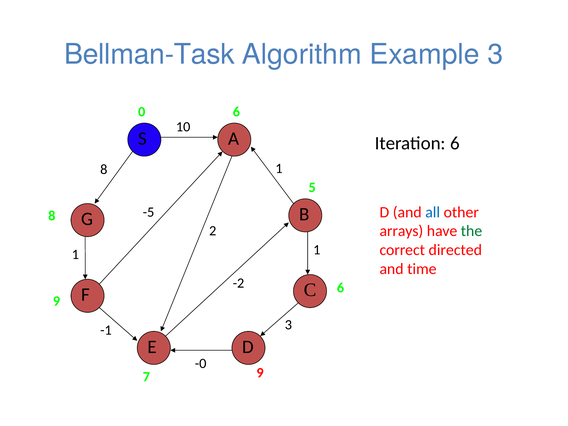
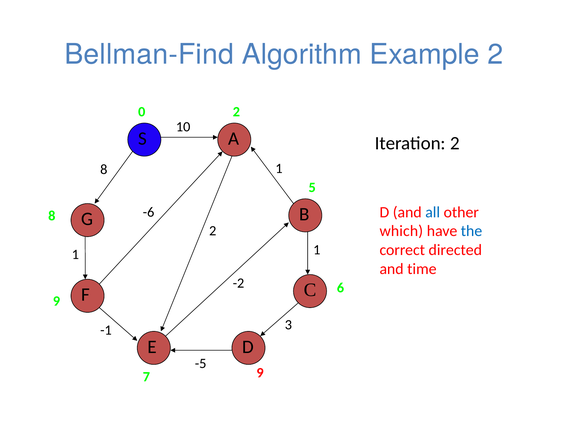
Bellman-Task: Bellman-Task -> Bellman-Find (149, 55)
Example 3: 3 -> 2 (495, 55)
0 6: 6 -> 2 (236, 112)
Iteration 6: 6 -> 2 (455, 143)
-5: -5 -> -6 (149, 212)
arrays: arrays -> which (401, 231)
the colour: green -> blue (471, 231)
-0: -0 -> -5 (201, 363)
